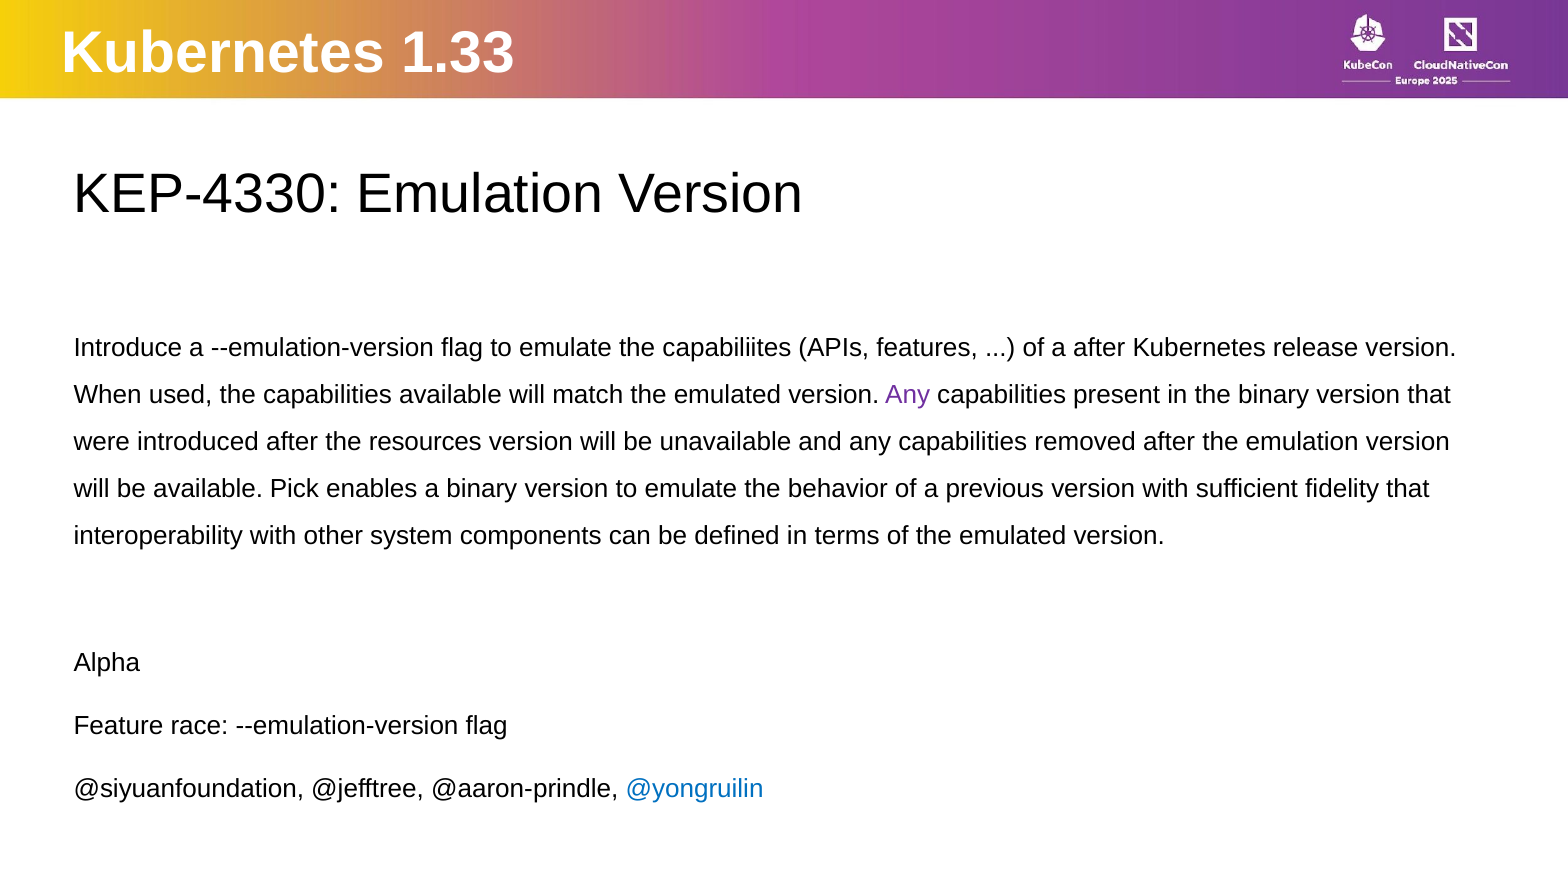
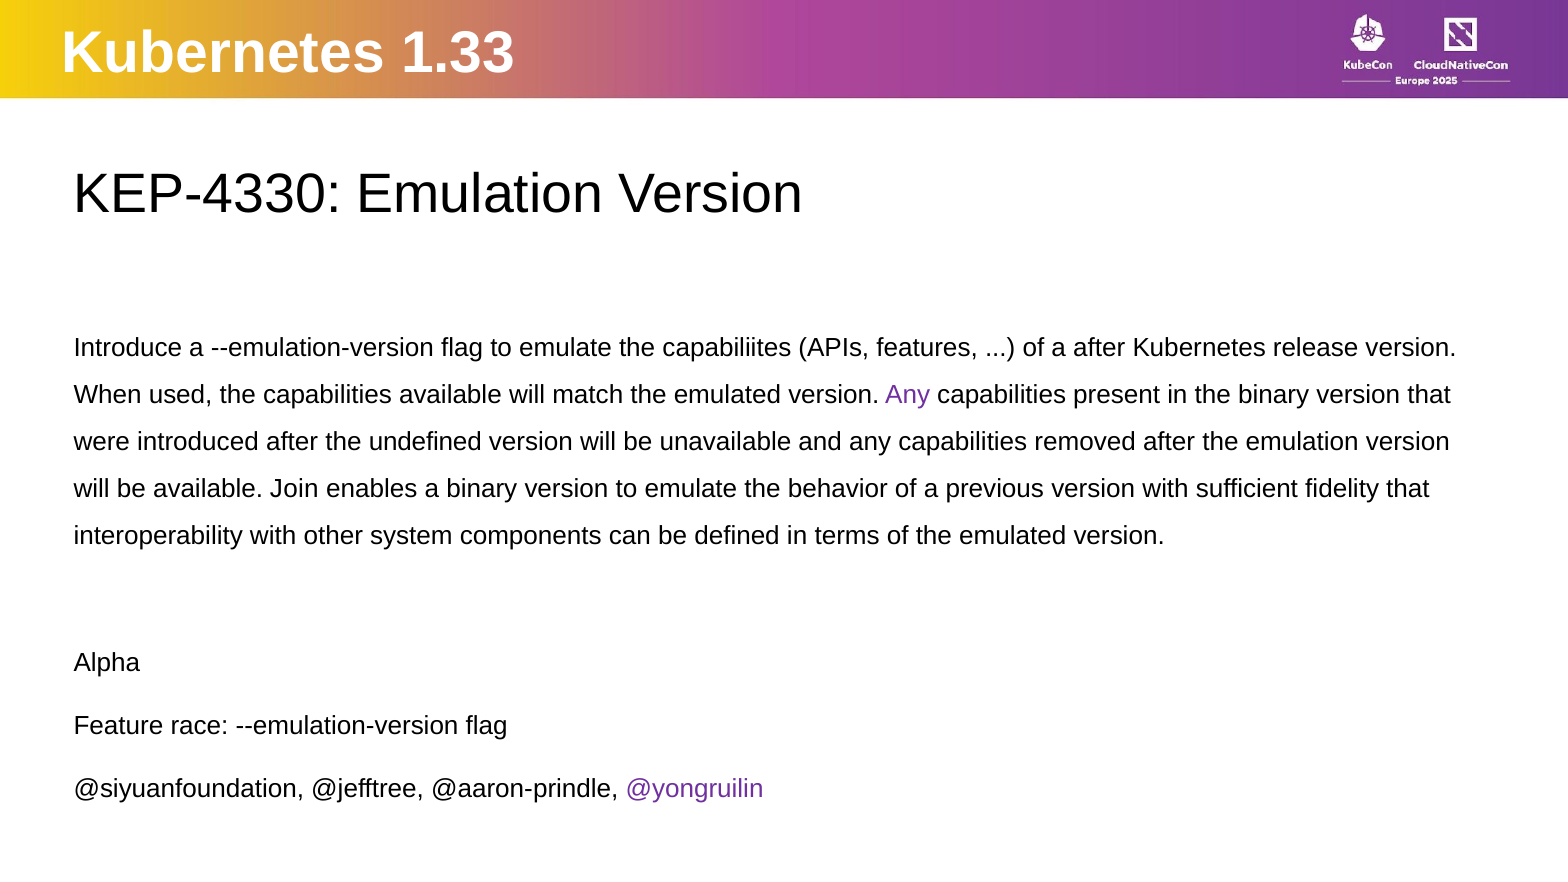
resources: resources -> undefined (425, 442)
Pick: Pick -> Join (294, 489)
@yongruilin colour: blue -> purple (695, 789)
